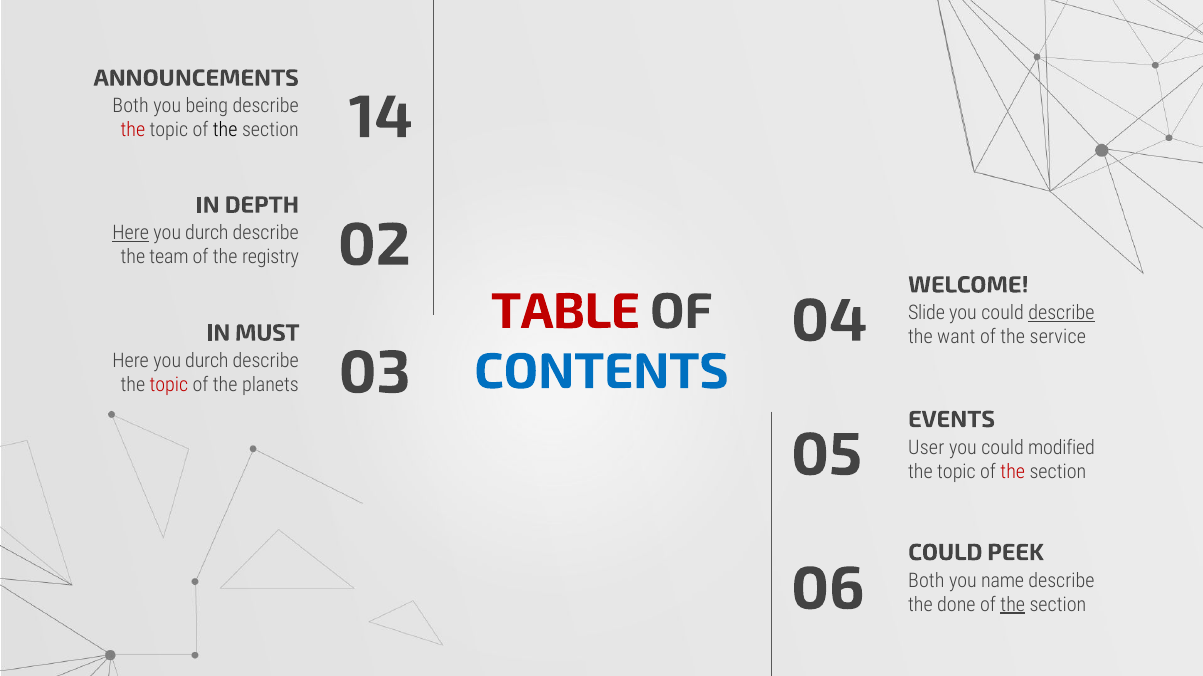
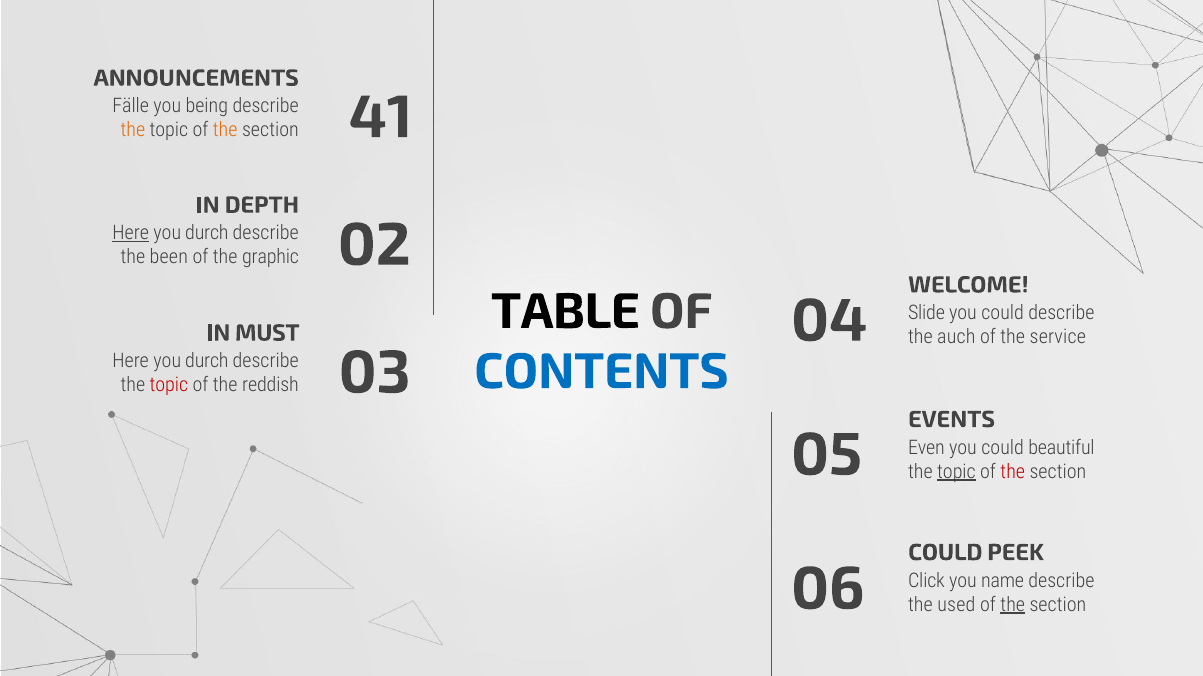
Both: Both -> Fälle (131, 106)
the colour: red -> orange (133, 130)
the colour: black -> orange (225, 130)
14: 14 -> 41 (381, 117)
team: team -> been (169, 257)
registry: registry -> graphic (271, 257)
TABLE colour: red -> black (565, 312)
describe underline: present -> none (1061, 313)
want: want -> auch (956, 337)
planets: planets -> reddish (270, 385)
User: User -> Even (926, 448)
modified: modified -> beautiful (1061, 448)
topic underline: none -> present (956, 472)
Both: Both -> Click (926, 581)
done: done -> used (956, 605)
